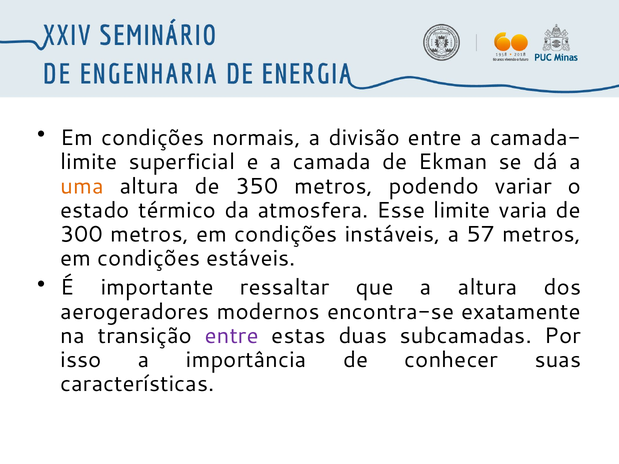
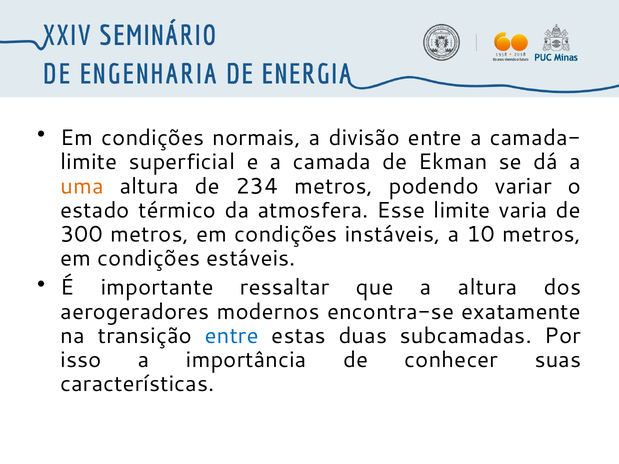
350: 350 -> 234 (257, 186)
57: 57 -> 10 (481, 235)
entre colour: purple -> blue (232, 336)
